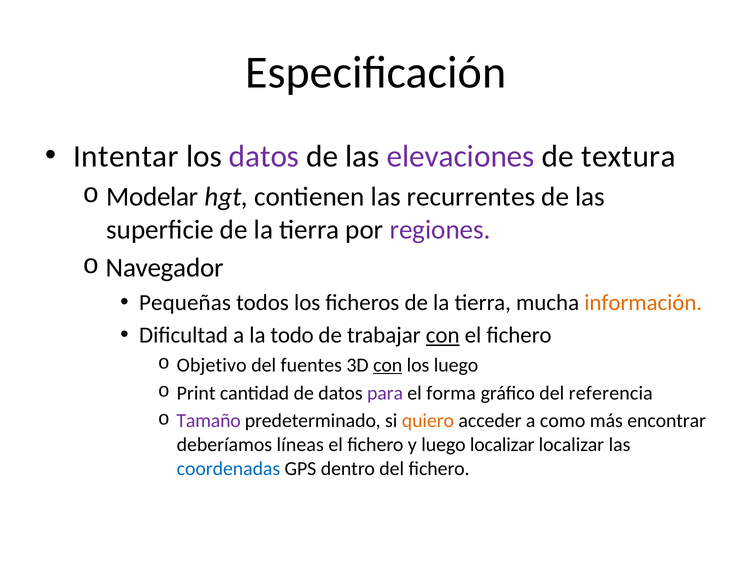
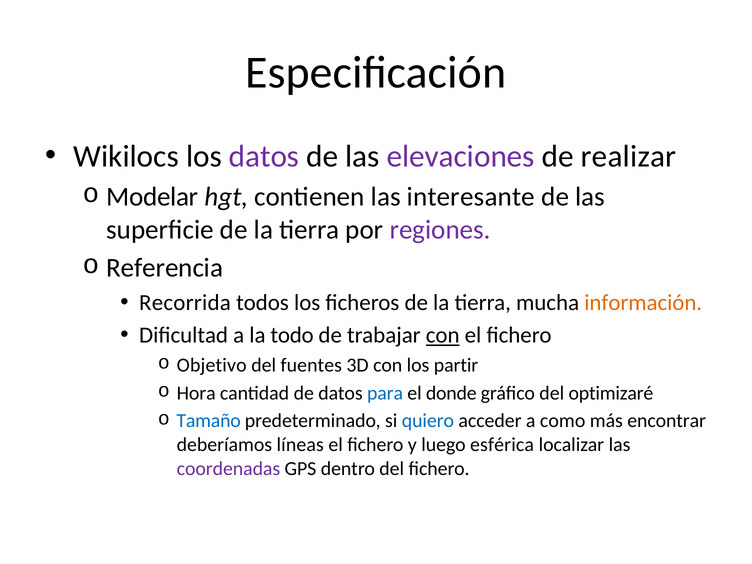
Intentar: Intentar -> Wikilocs (126, 156)
textura: textura -> realizar (628, 156)
recurrentes: recurrentes -> interesante (471, 197)
Navegador: Navegador -> Referencia (165, 268)
Pequeñas: Pequeñas -> Recorrida (185, 303)
con underline: present -> none (388, 365)
los luego: luego -> partir (456, 365)
Print: Print -> Hora (196, 393)
para colour: purple -> blue (385, 393)
forma: forma -> donde (451, 393)
referencia: referencia -> optimizaré (611, 393)
Tamaño colour: purple -> blue (209, 421)
quiero colour: orange -> blue (428, 421)
luego localizar: localizar -> esférica (502, 445)
coordenadas colour: blue -> purple (228, 469)
